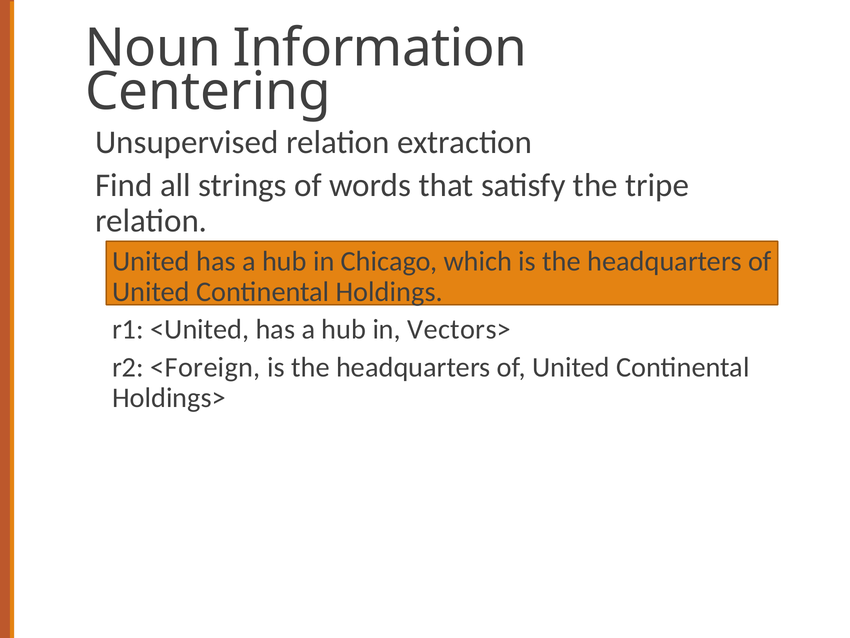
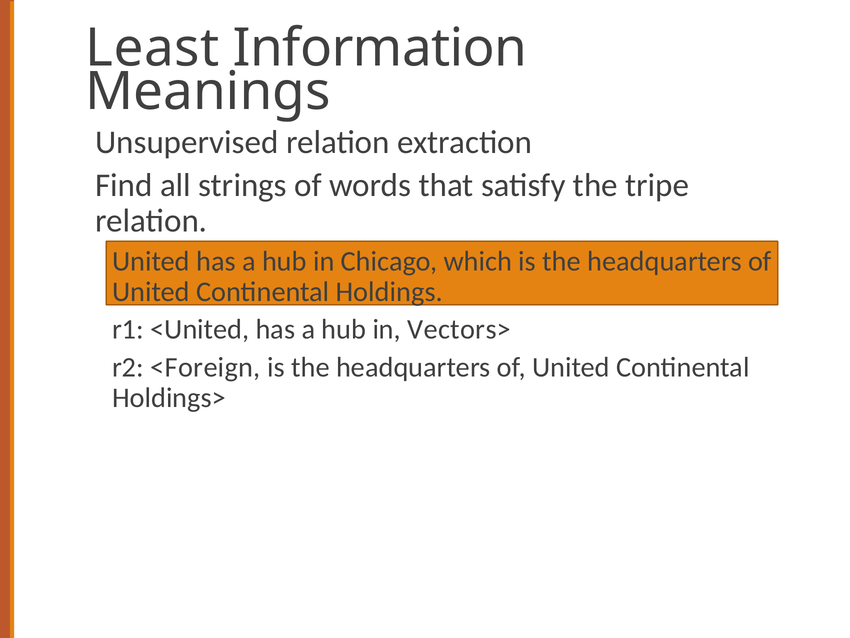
Noun: Noun -> Least (152, 48)
Centering: Centering -> Meanings (208, 91)
